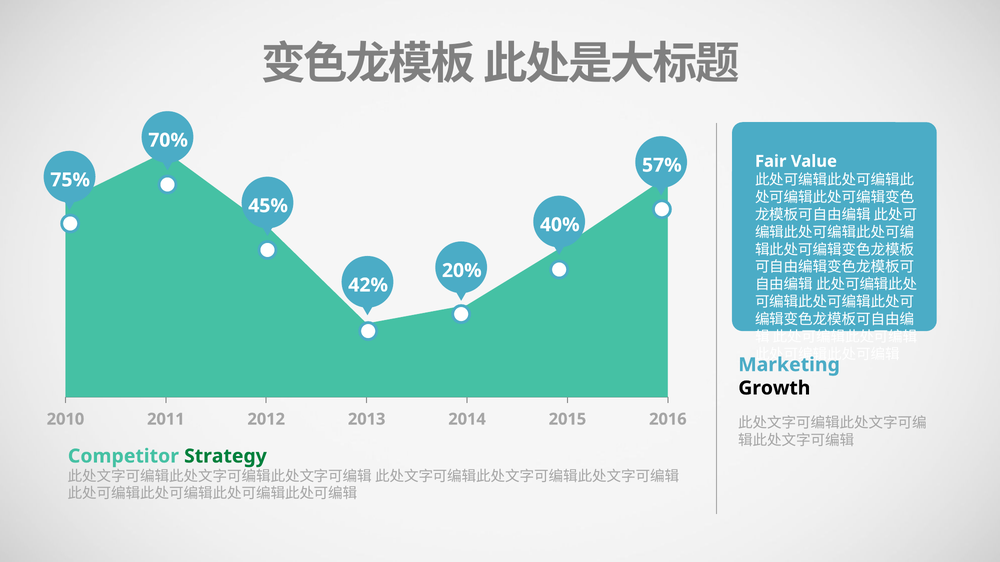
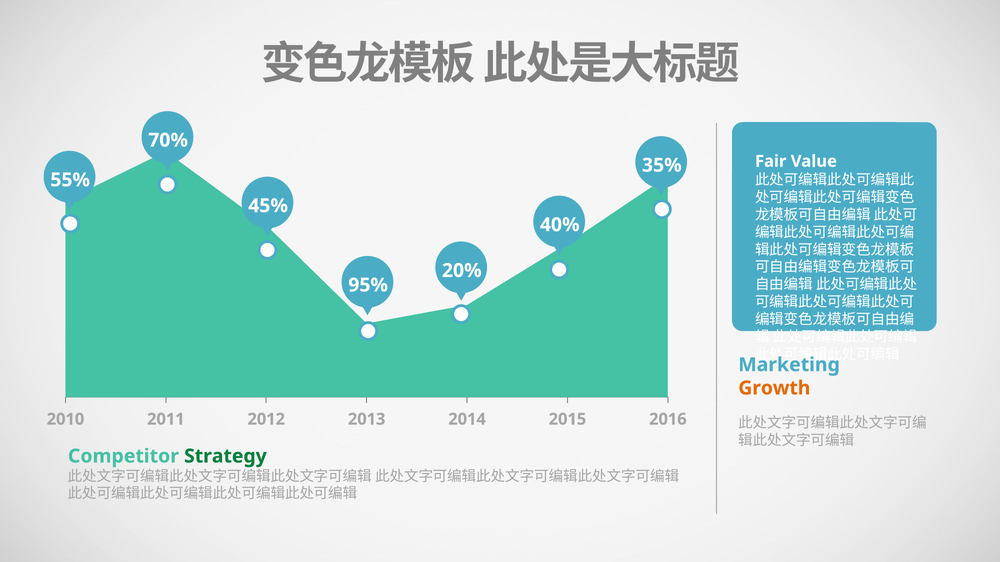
57%: 57% -> 35% (662, 165)
75%: 75% -> 55% (70, 180)
42%: 42% -> 95% (368, 285)
Growth colour: black -> orange (774, 388)
